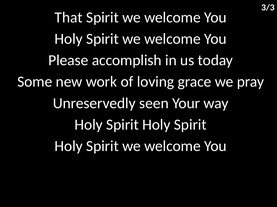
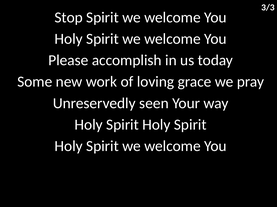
That: That -> Stop (69, 17)
